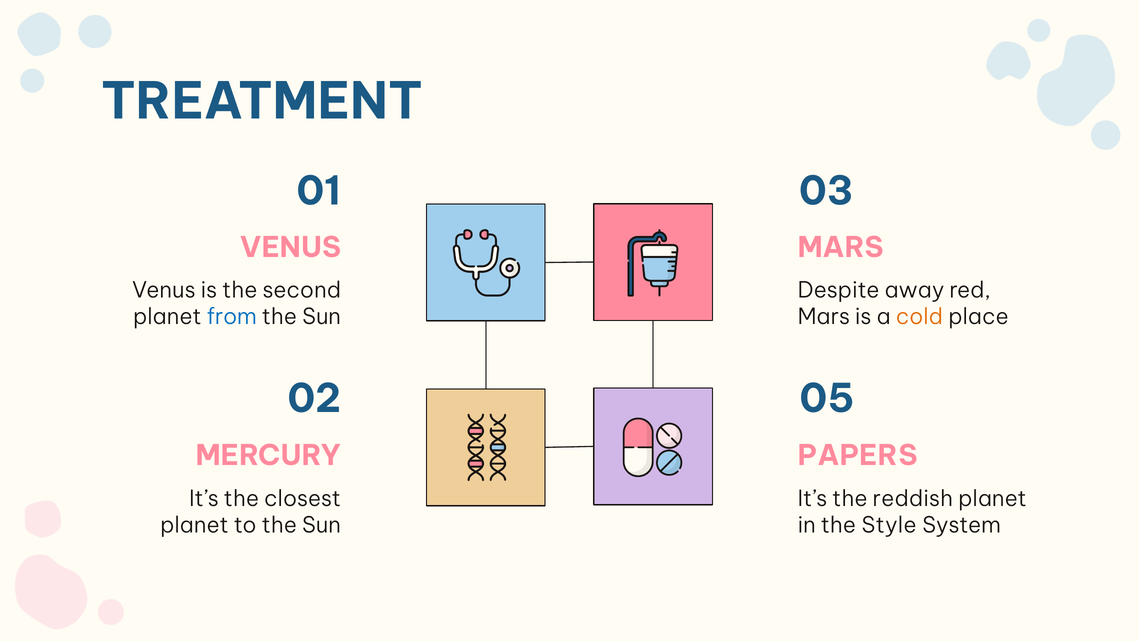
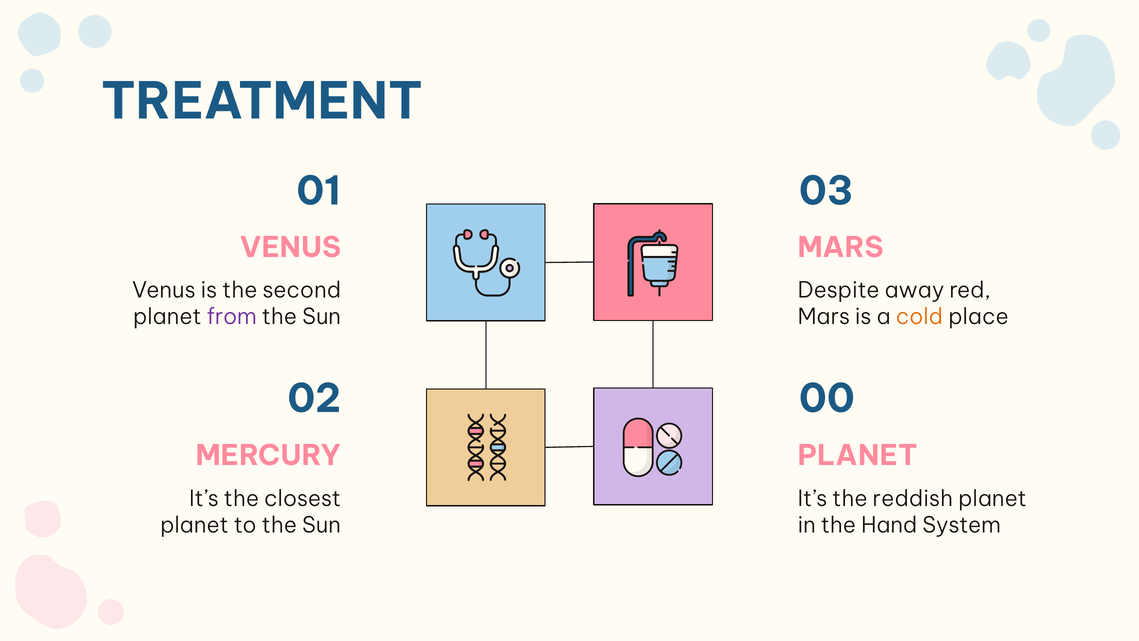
from colour: blue -> purple (232, 317)
05: 05 -> 00 (827, 399)
PAPERS: PAPERS -> PLANET (858, 456)
Style: Style -> Hand (889, 525)
